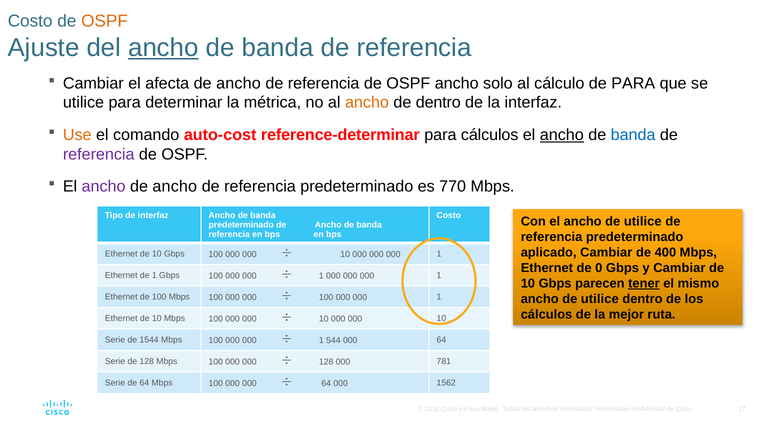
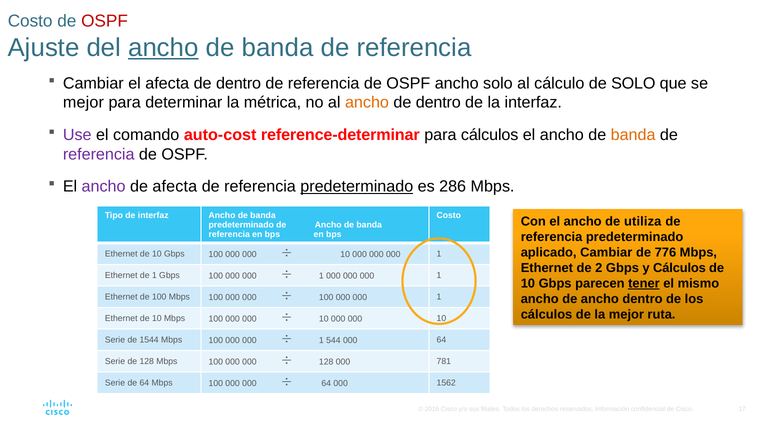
OSPF colour: orange -> red (105, 21)
ancho: ancho -> dentro (239, 83)
de PARA: PARA -> SOLO (633, 83)
utilice: utilice -> mejor (83, 103)
Use colour: orange -> purple (77, 135)
ancho underline: present -> none (562, 135)
banda colour: blue -> orange (633, 135)
ancho: ancho -> afecta (175, 187)
predeterminado underline: none -> present (357, 187)
770: 770 -> 286 (453, 187)
el ancho de utilice: utilice -> utiliza (643, 221)
400: 400 -> 776 (665, 252)
0: 0 -> 2 (599, 268)
y Cambiar: Cambiar -> Cálculos (679, 268)
utilice: utilice -> ancho (600, 299)
